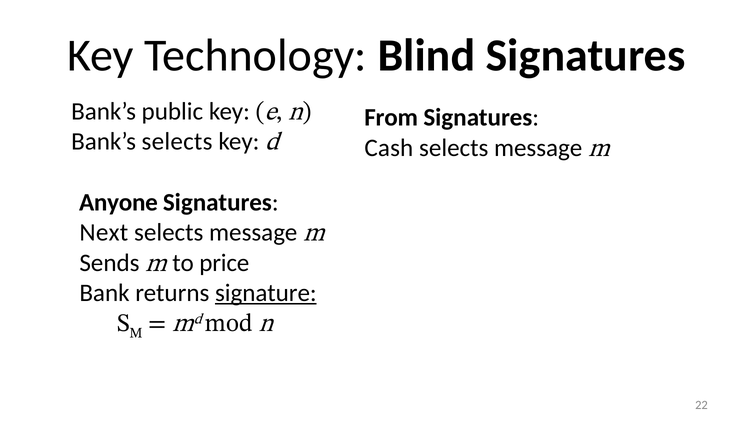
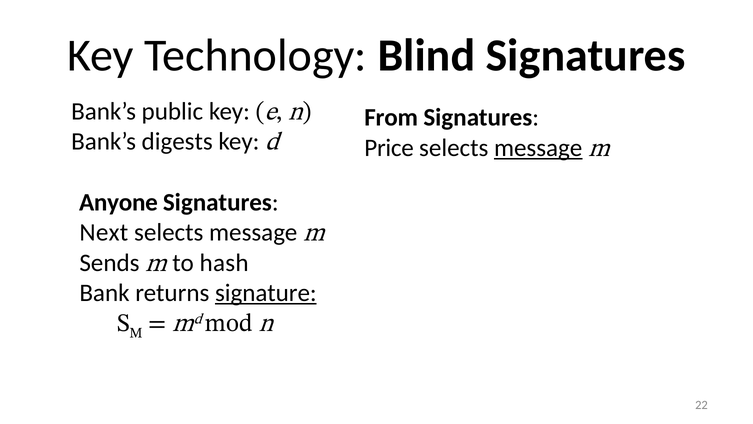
Bank’s selects: selects -> digests (177, 142)
Cash: Cash -> Price (389, 148)
message underline: none -> present (538, 148)
price: price -> hash (224, 262)
